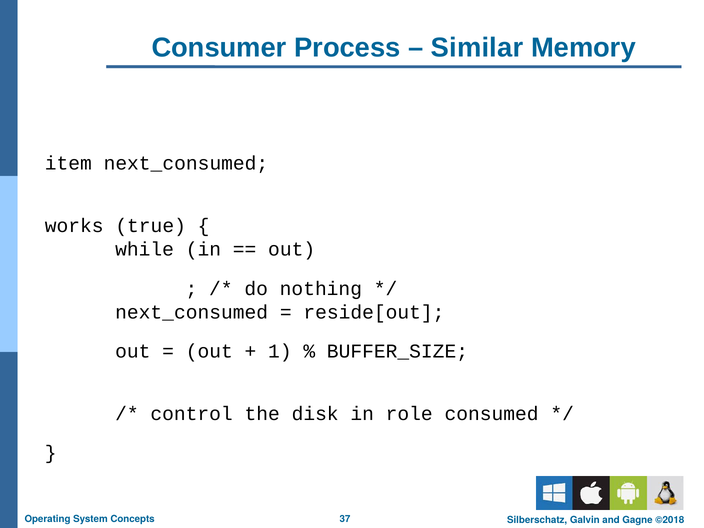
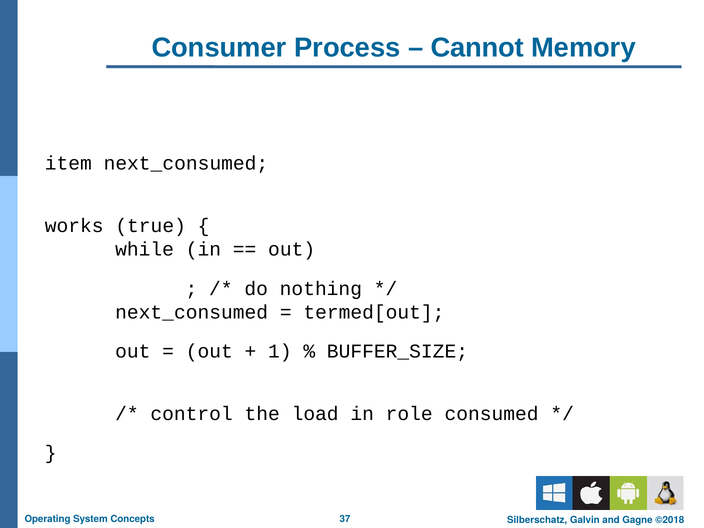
Similar: Similar -> Cannot (477, 48)
reside[out: reside[out -> termed[out (374, 312)
disk: disk -> load (315, 414)
